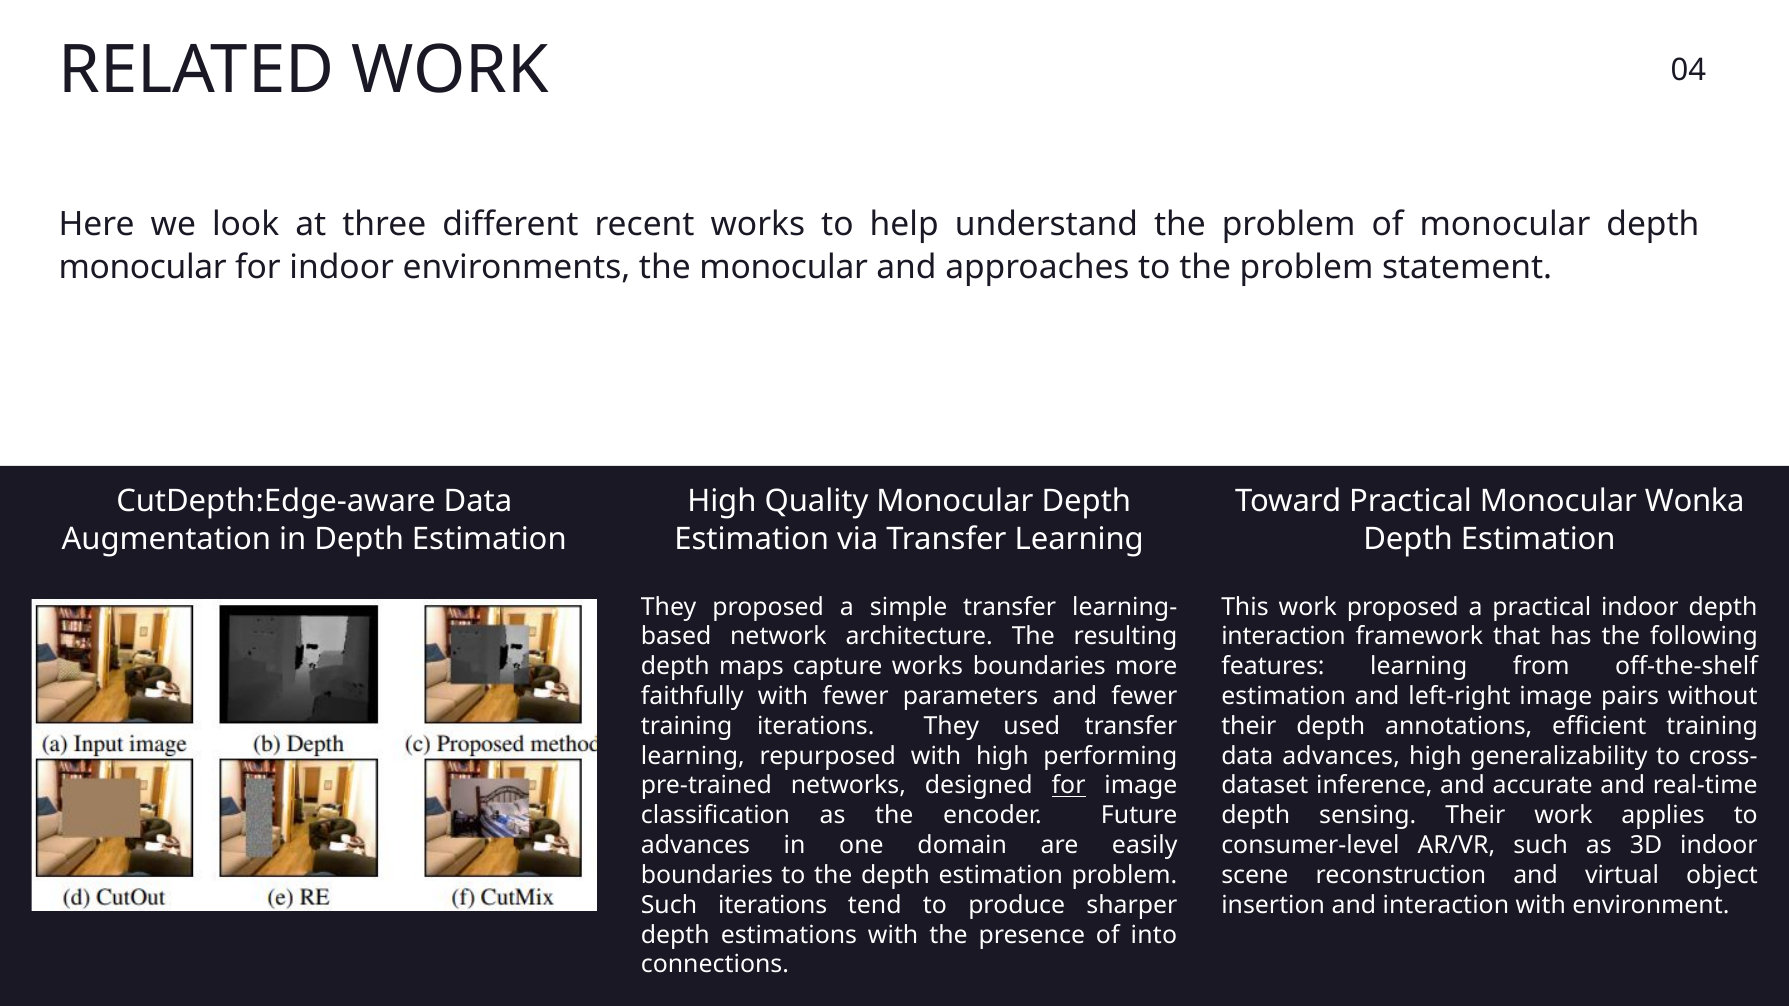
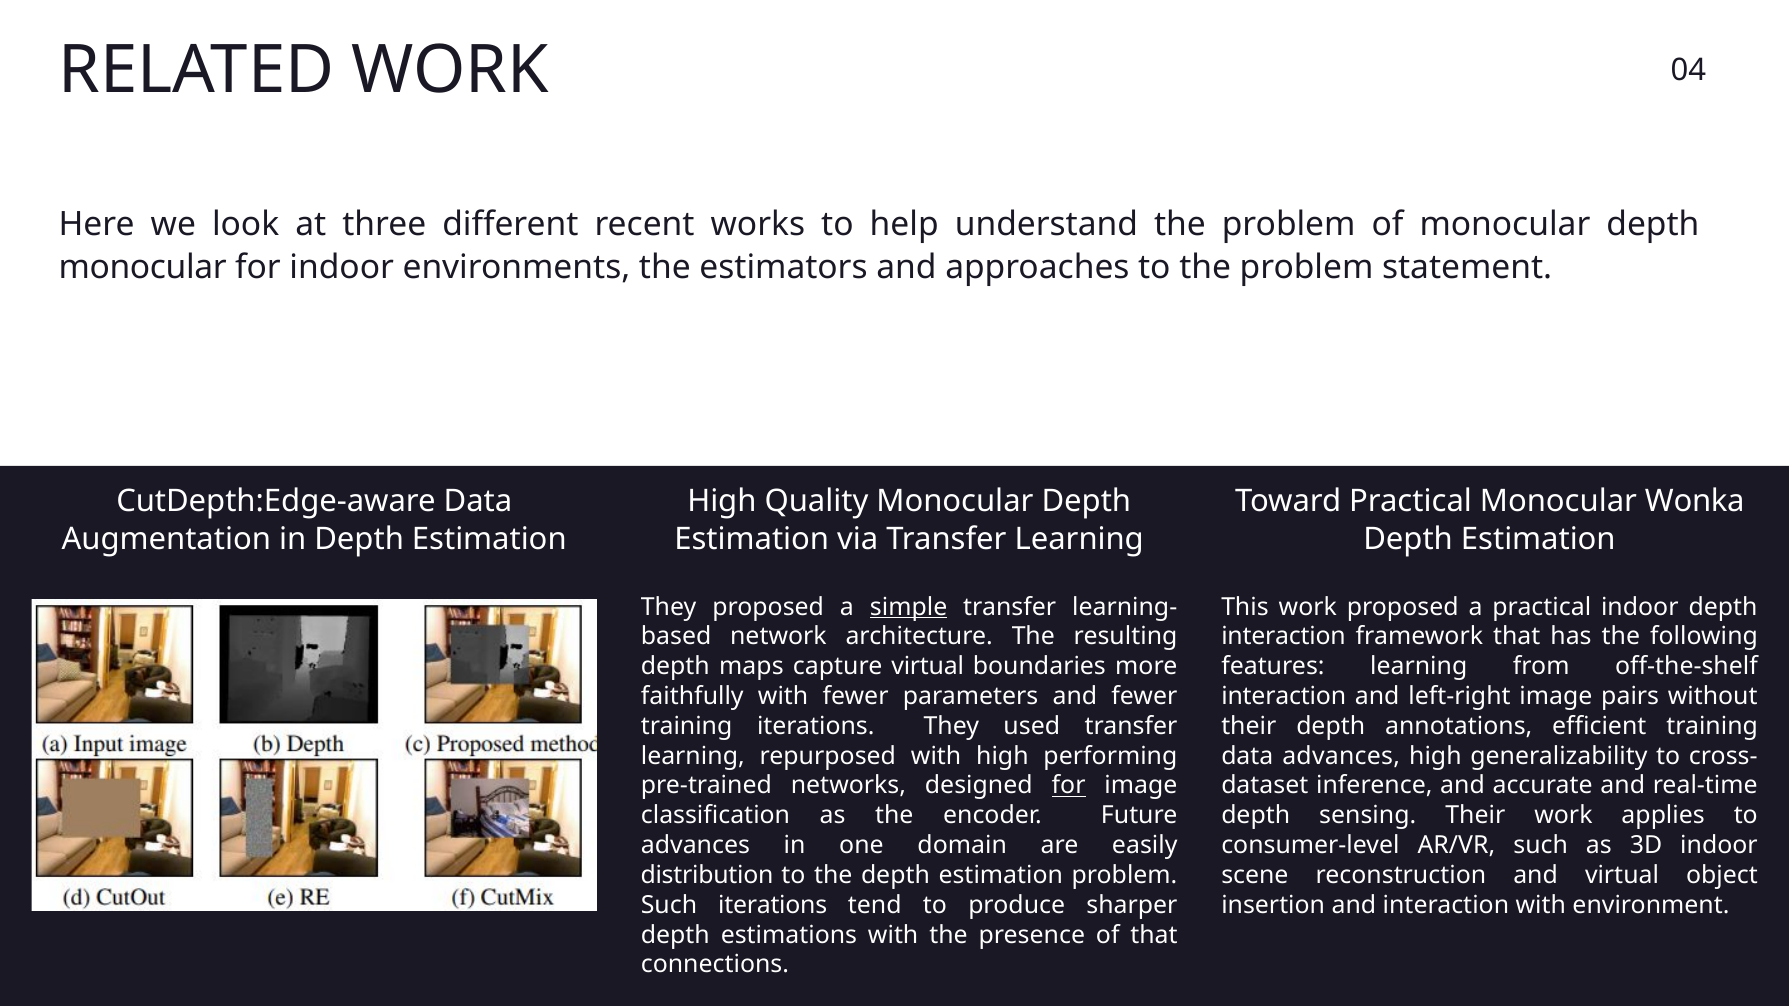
the monocular: monocular -> estimators (784, 268)
simple underline: none -> present (909, 607)
capture works: works -> virtual (928, 667)
estimation: estimation -> interaction (1284, 697)
boundaries: boundaries -> distribution (707, 875)
of into: into -> that (1154, 935)
